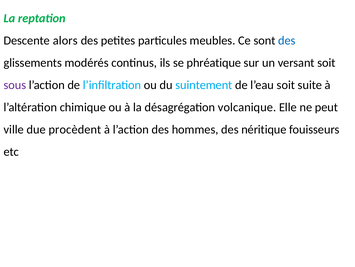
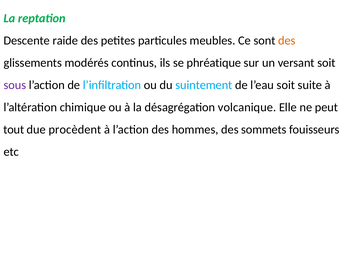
alors: alors -> raide (65, 40)
des colour: blue -> orange (287, 40)
ville: ville -> tout (14, 129)
néritique: néritique -> sommets (264, 129)
